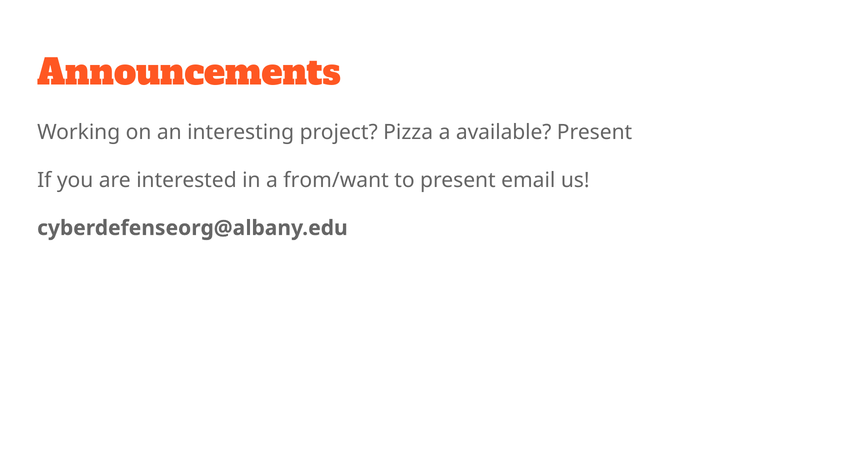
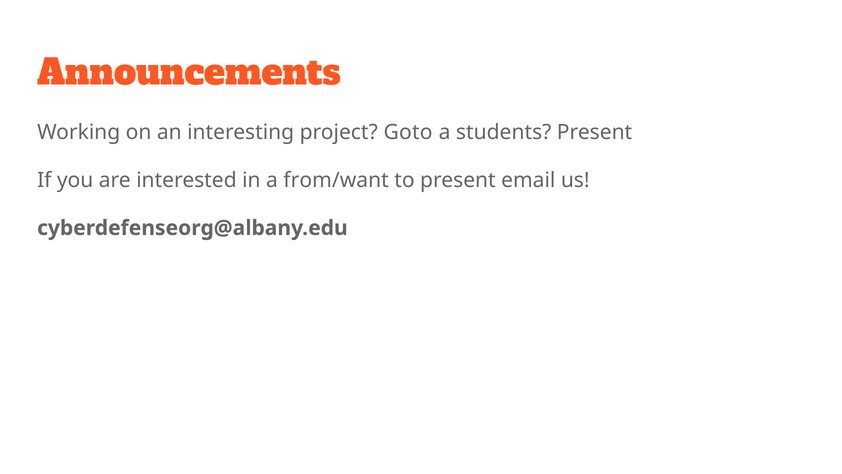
Pizza: Pizza -> Goto (408, 132)
available: available -> students (504, 132)
